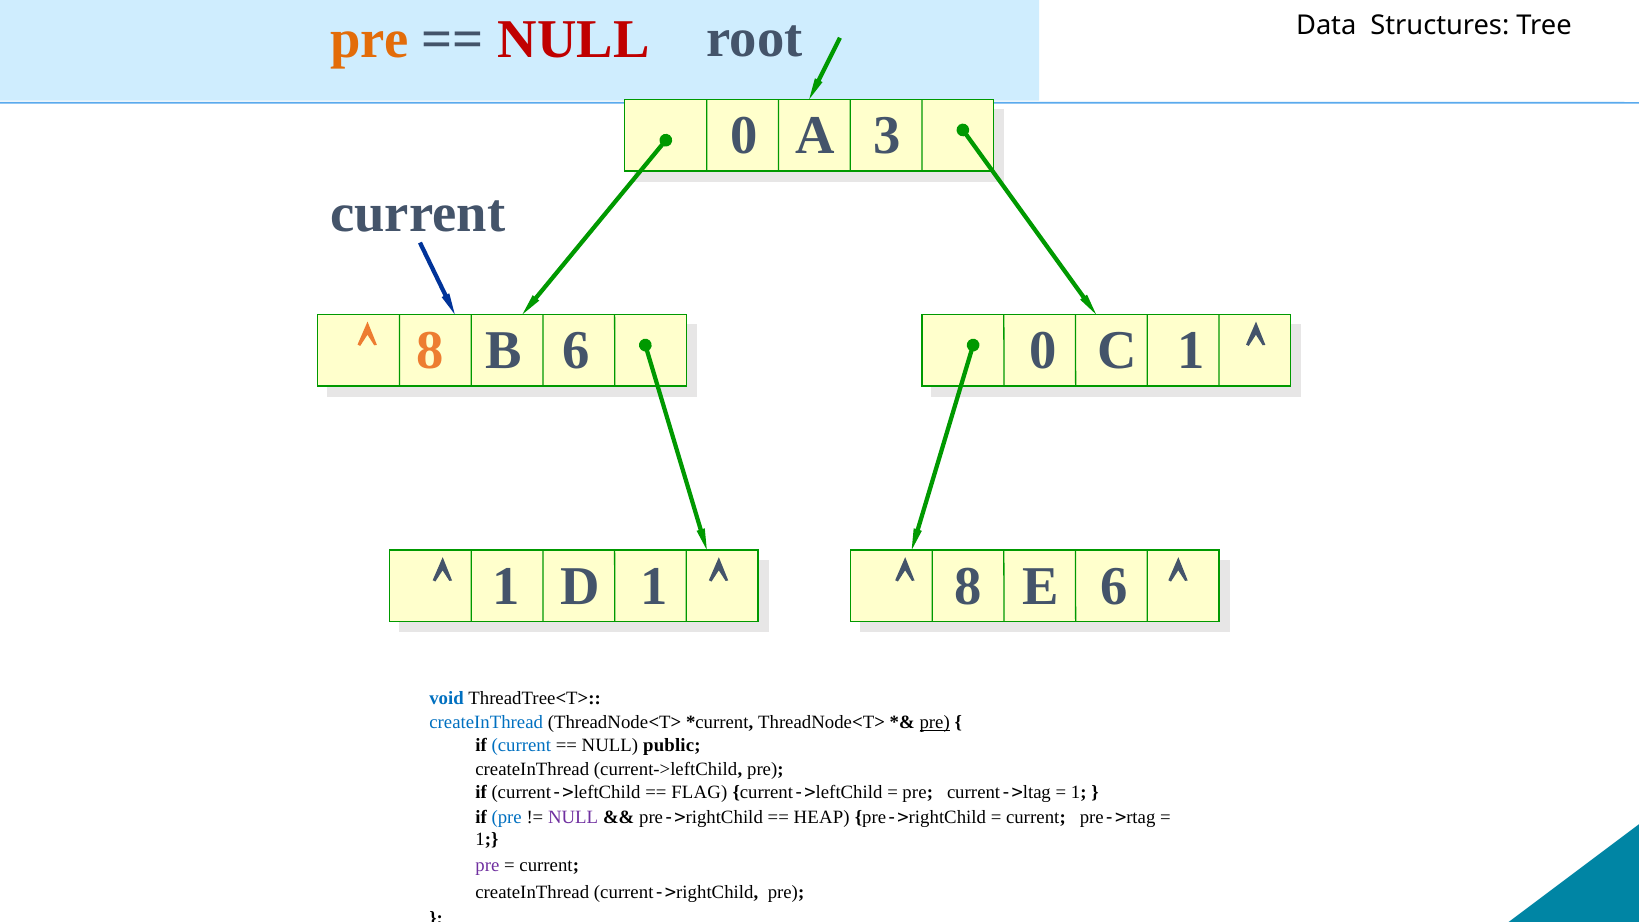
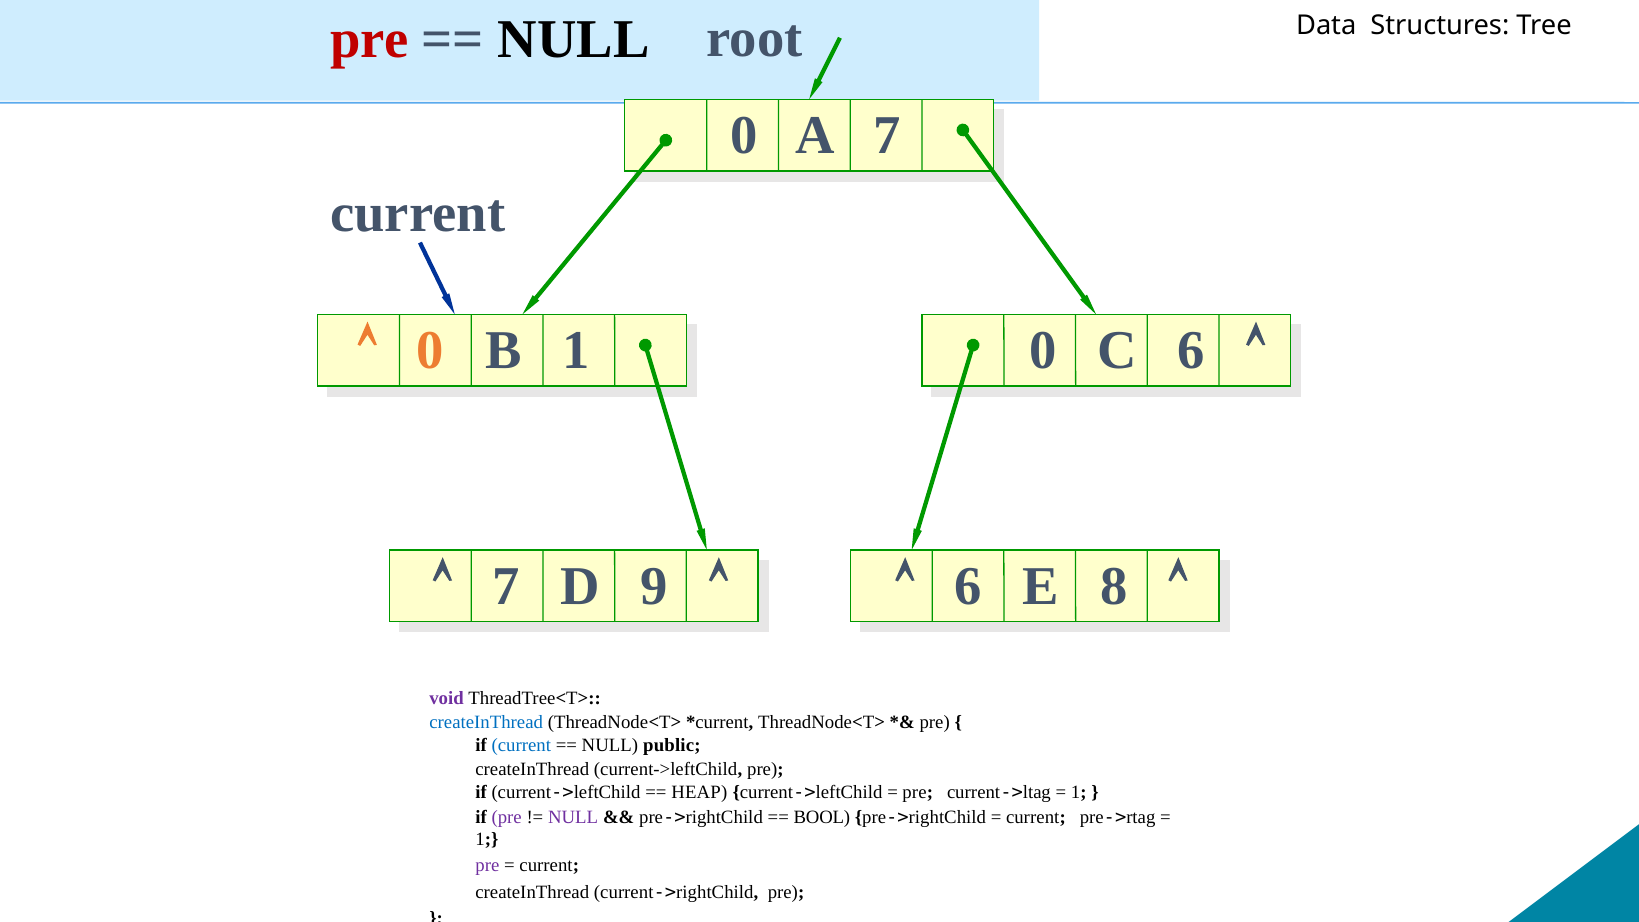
pre colour: orange -> red (369, 40)
NULL colour: red -> black (574, 40)
A 3: 3 -> 7 (887, 136)
8: 8 -> 0 (431, 351)
B 6: 6 -> 1 (576, 351)
C 1: 1 -> 6 (1191, 351)
1: 1 -> 7 (506, 586)
D 1: 1 -> 9 (654, 586)
8: 8 -> 6 (968, 586)
E 6: 6 -> 8 (1114, 586)
void colour: blue -> purple (447, 698)
pre underline: present -> none (935, 722)
FLAG: FLAG -> HEAP (699, 792)
pre colour: blue -> purple (507, 817)
HEAP: HEAP -> BOOL (822, 817)
